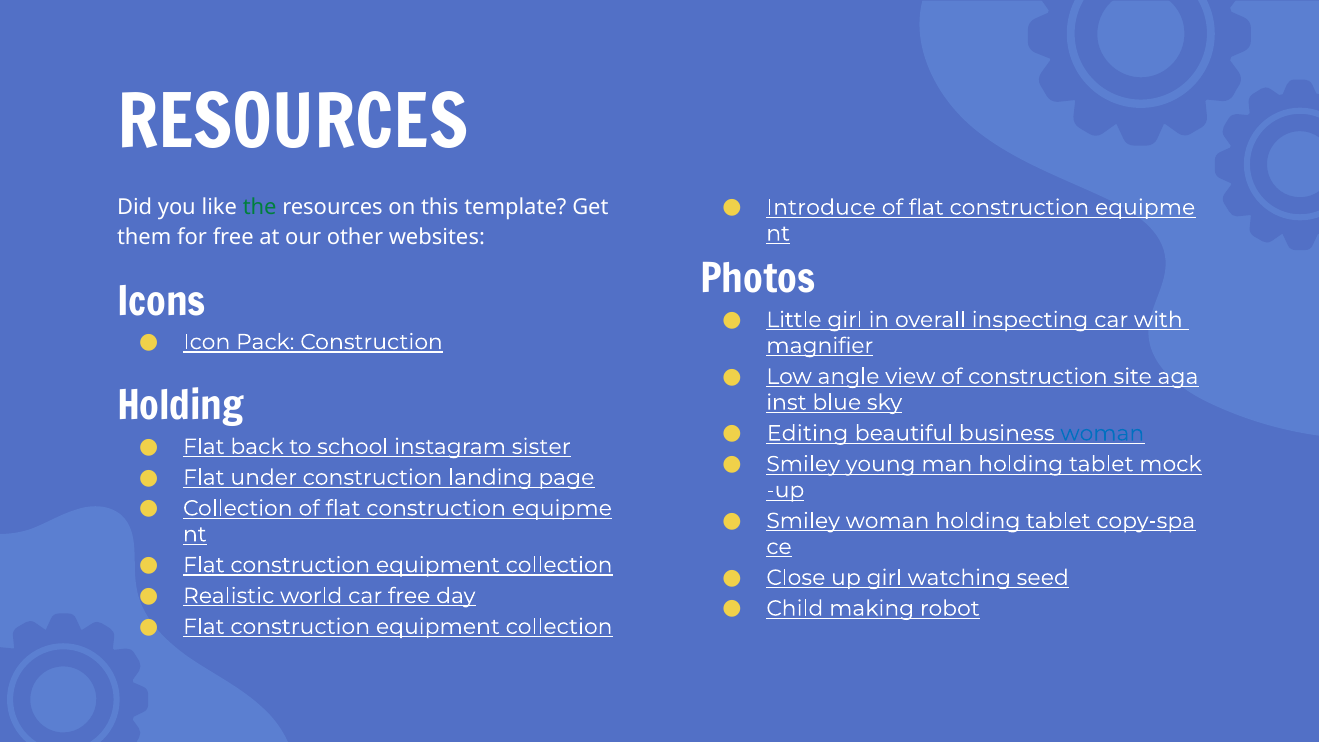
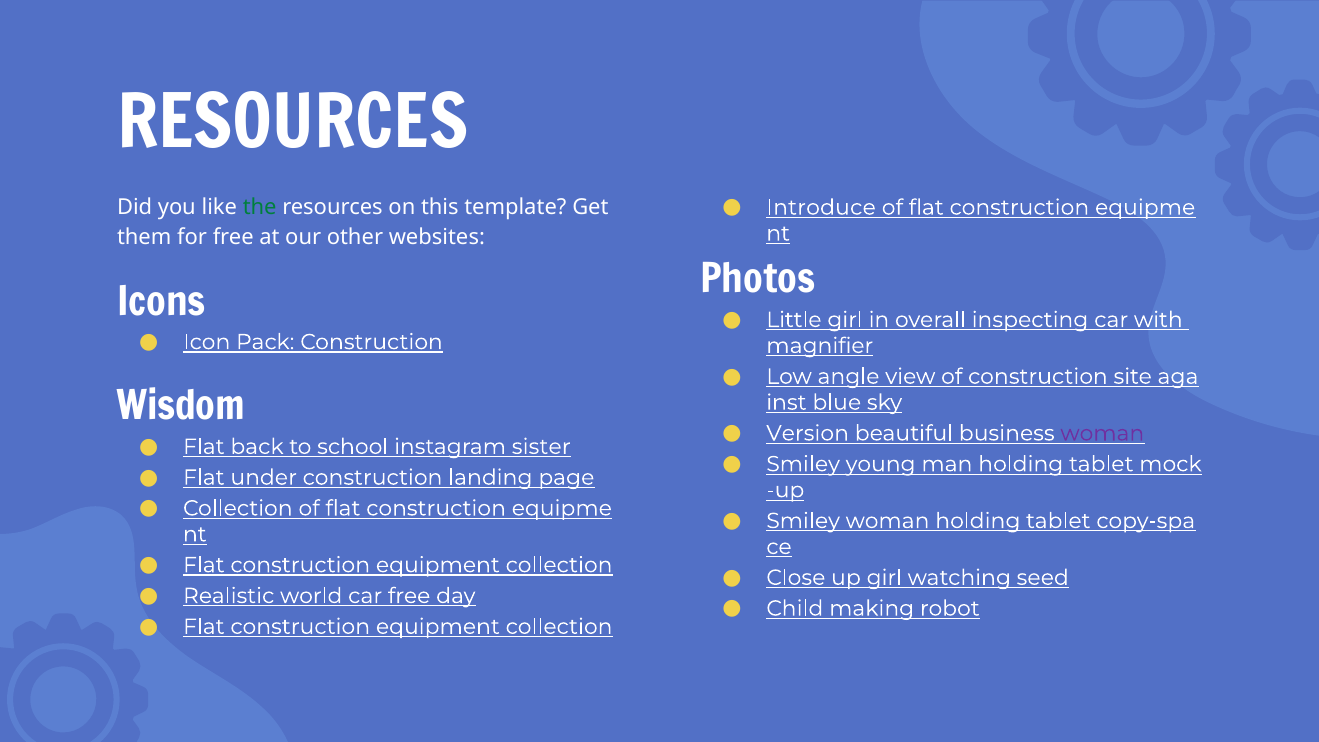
Holding: Holding -> Wisdom (181, 407)
Editing: Editing -> Version (808, 433)
woman colour: blue -> purple (1102, 433)
